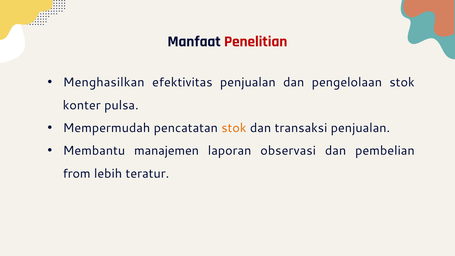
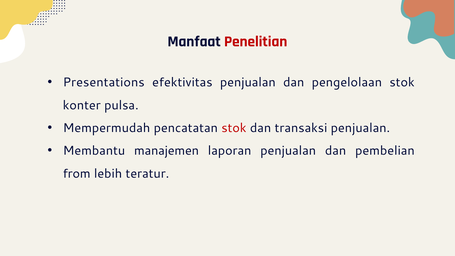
Menghasilkan: Menghasilkan -> Presentations (104, 82)
stok colour: orange -> red (234, 128)
laporan observasi: observasi -> penjualan (288, 151)
